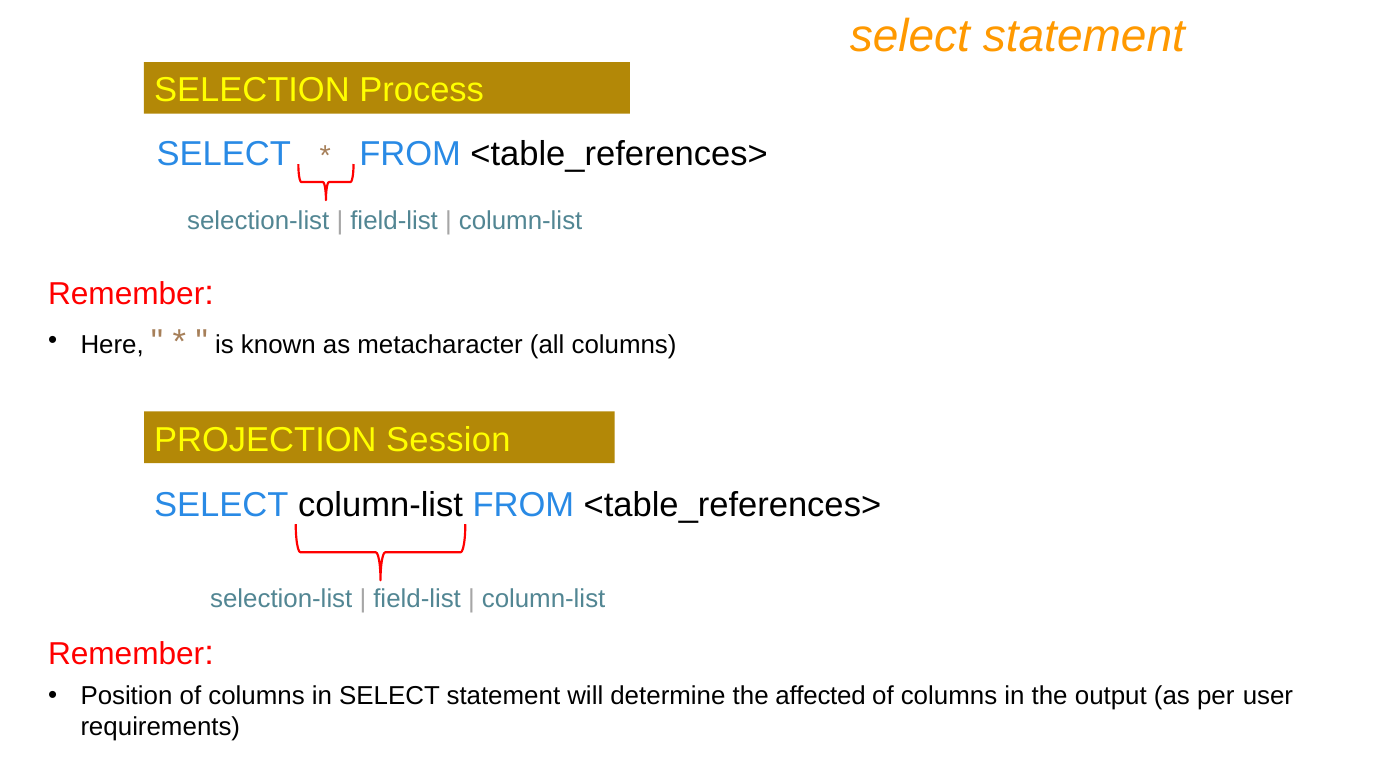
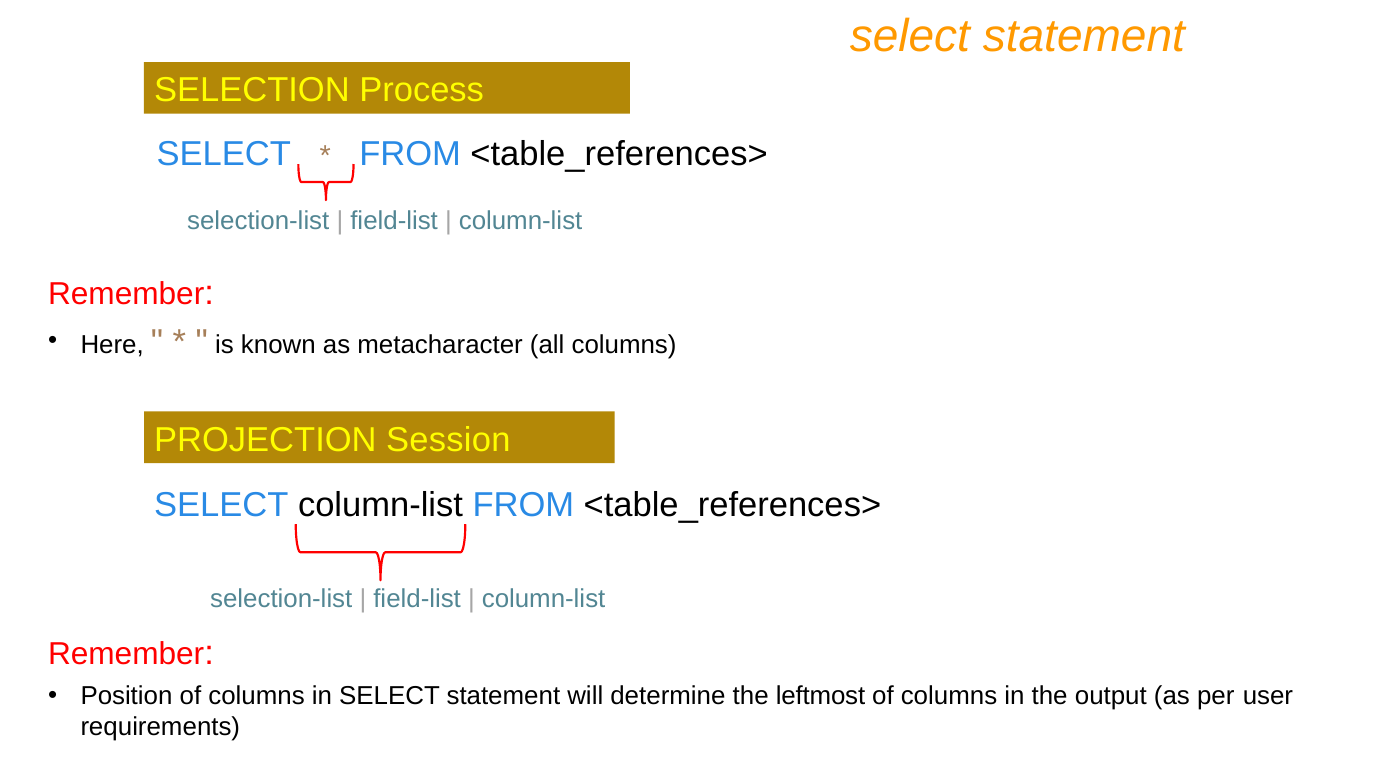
affected: affected -> leftmost (820, 696)
